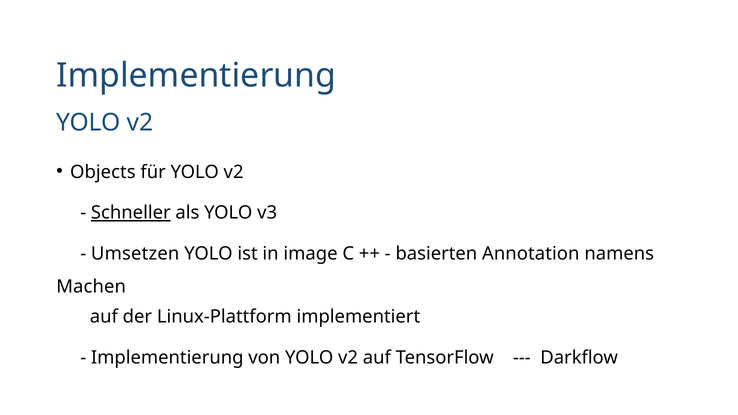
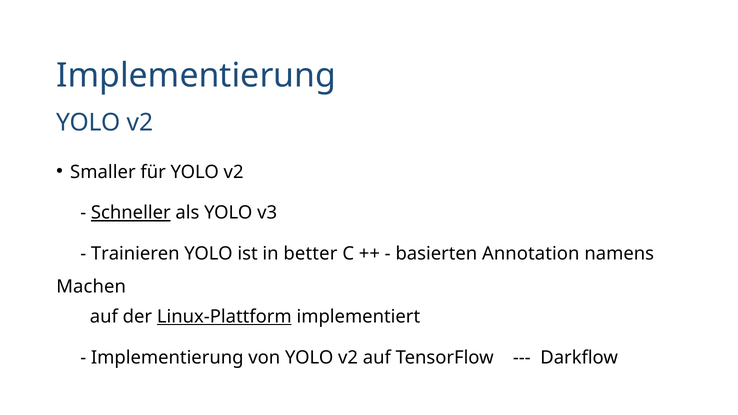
Objects: Objects -> Smaller (103, 172)
Umsetzen: Umsetzen -> Trainieren (135, 254)
image: image -> better (310, 254)
Linux-Plattform underline: none -> present (224, 317)
